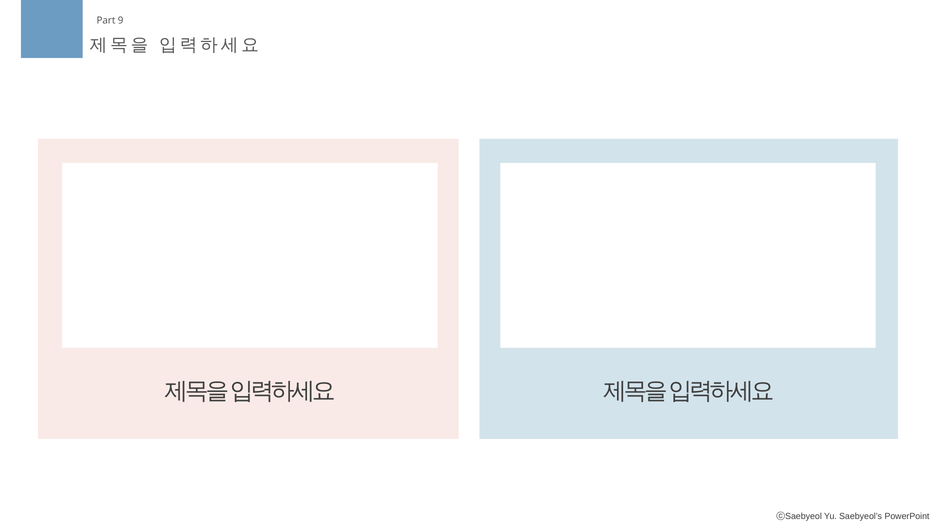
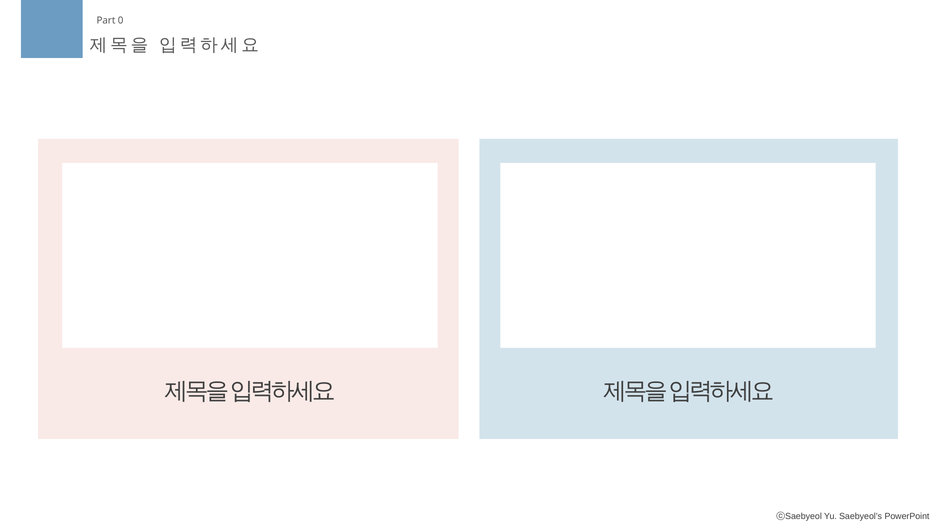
9: 9 -> 0 (121, 21)
